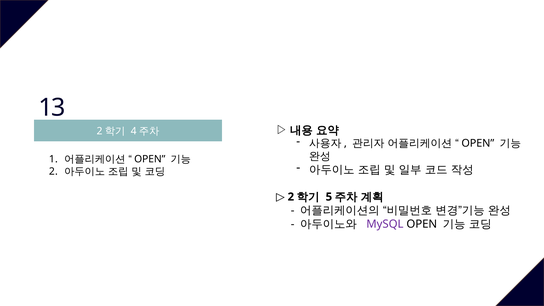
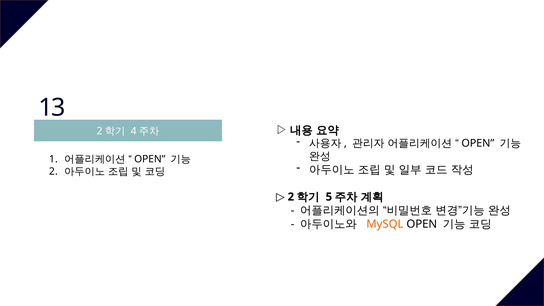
MySQL colour: purple -> orange (385, 224)
